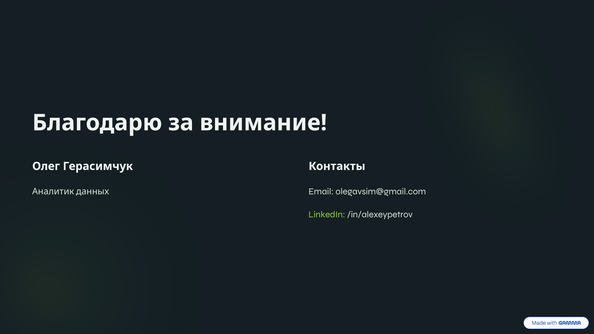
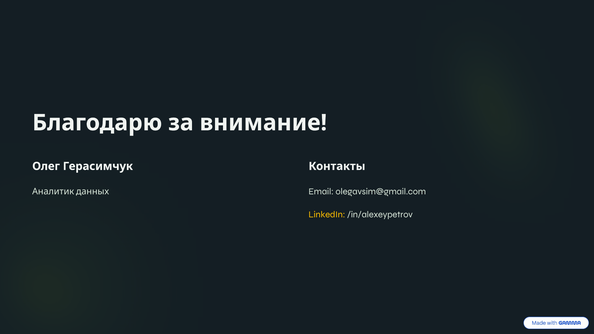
LinkedIn colour: light green -> yellow (327, 215)
